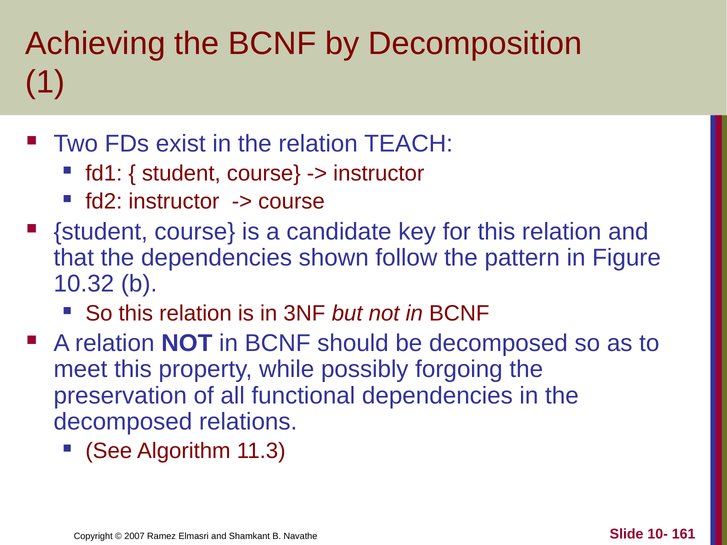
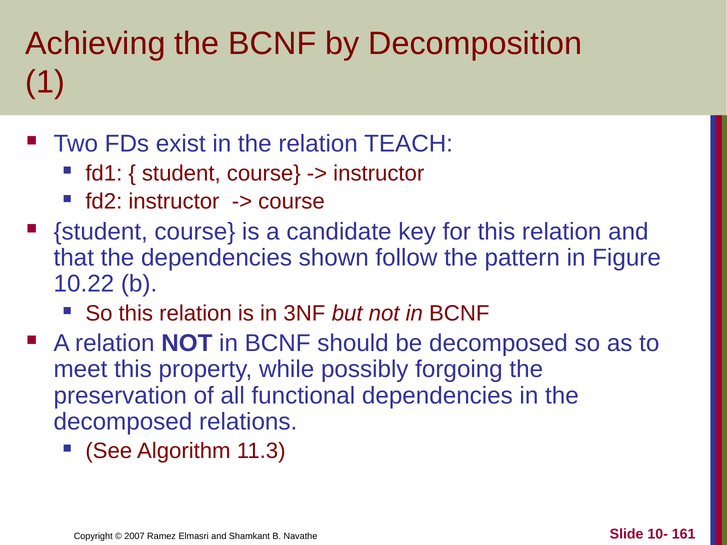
10.32: 10.32 -> 10.22 (84, 284)
